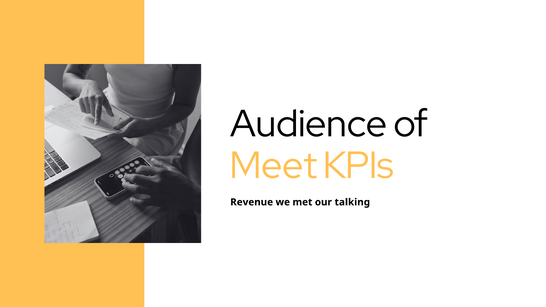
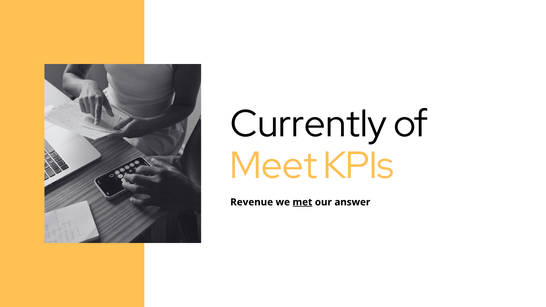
Audience: Audience -> Currently (309, 124)
met underline: none -> present (302, 202)
talking: talking -> answer (352, 202)
